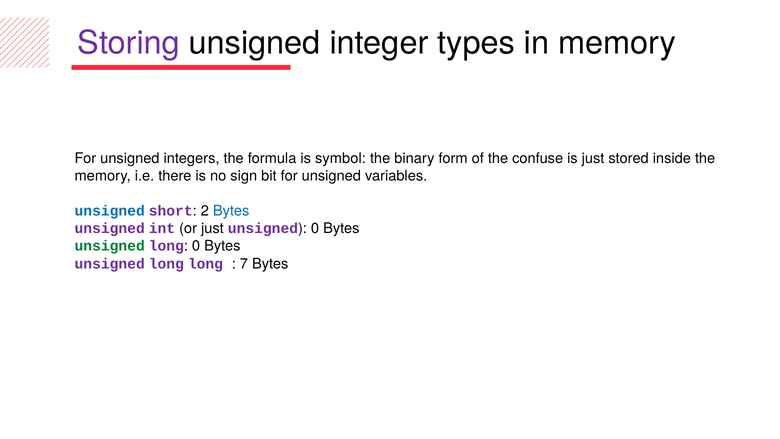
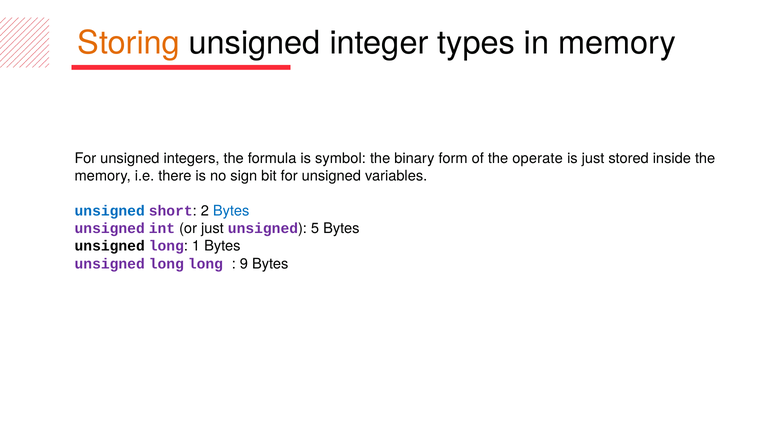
Storing colour: purple -> orange (129, 43)
confuse: confuse -> operate (538, 158)
unsigned 0: 0 -> 5 (315, 228)
unsigned colour: green -> black (110, 246)
long 0: 0 -> 1 (196, 246)
7: 7 -> 9 (244, 264)
